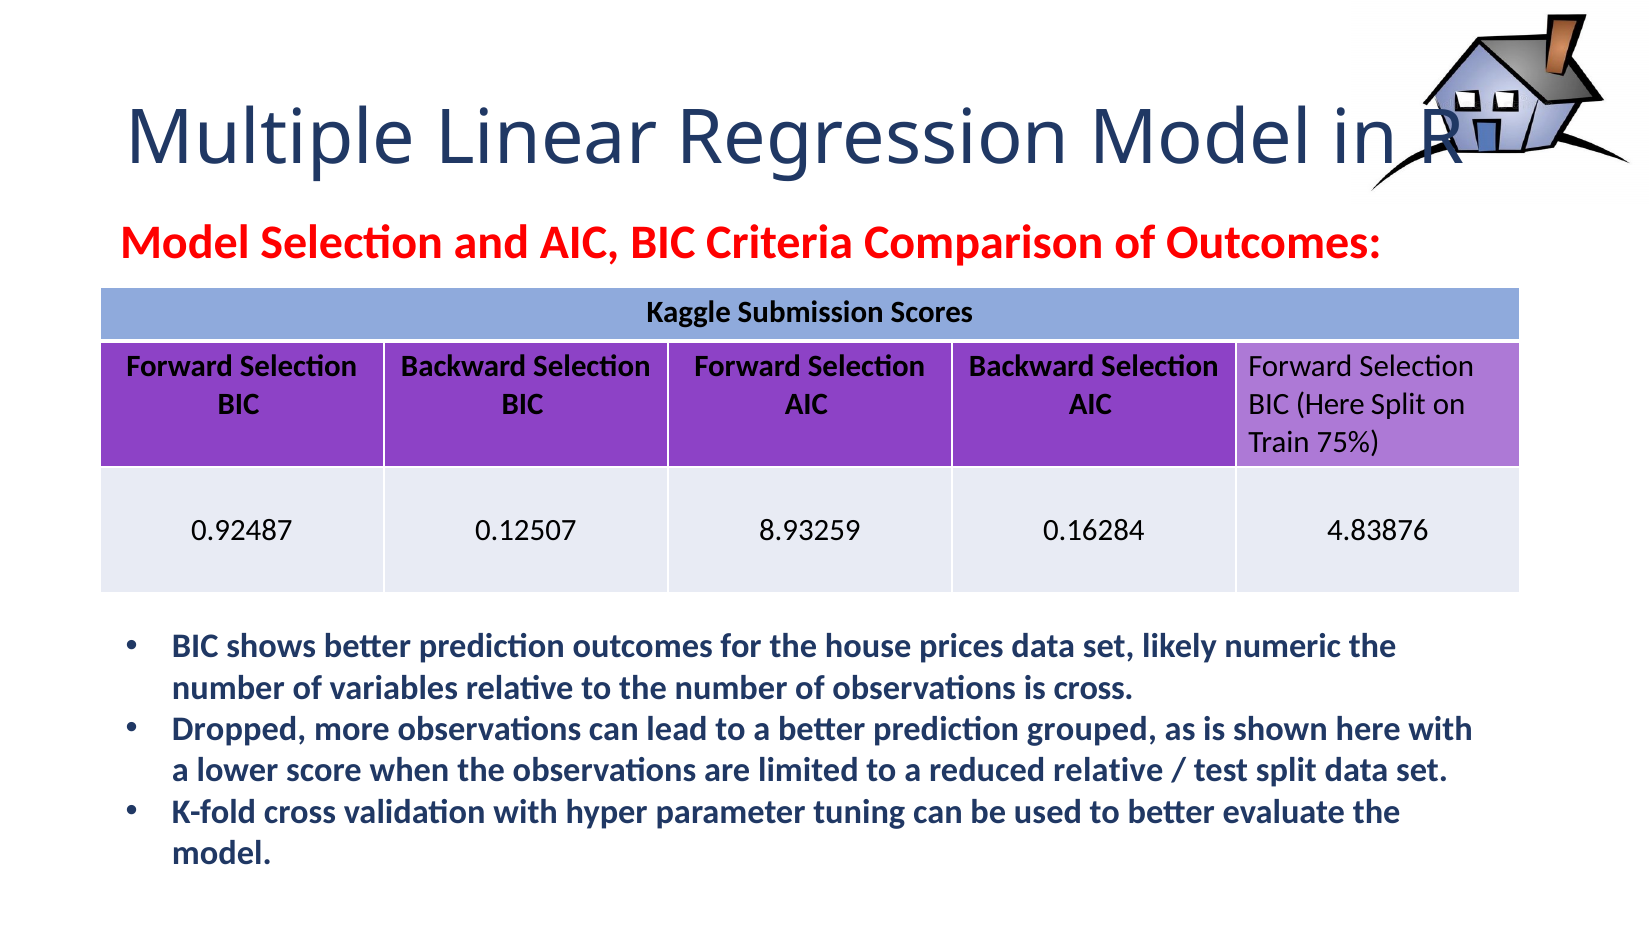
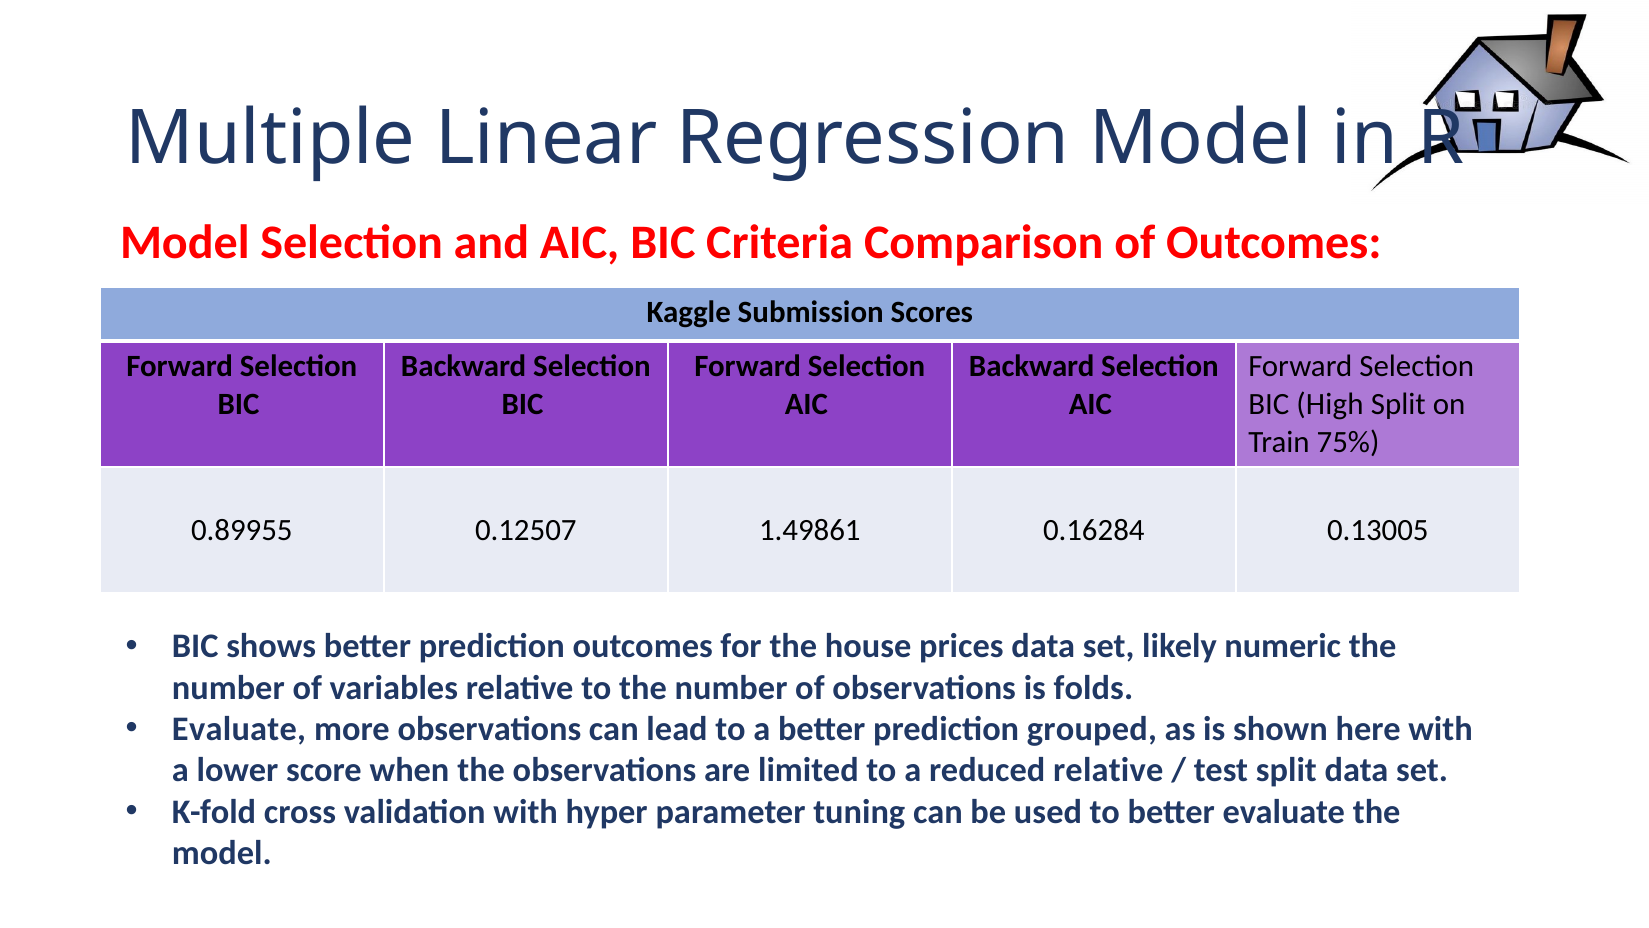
BIC Here: Here -> High (1330, 404)
0.92487: 0.92487 -> 0.89955 (242, 530)
8.93259: 8.93259 -> 1.49861 (810, 530)
4.83876: 4.83876 -> 0.13005 (1378, 530)
is cross: cross -> folds (1093, 688)
Dropped: Dropped -> Evaluate (239, 729)
